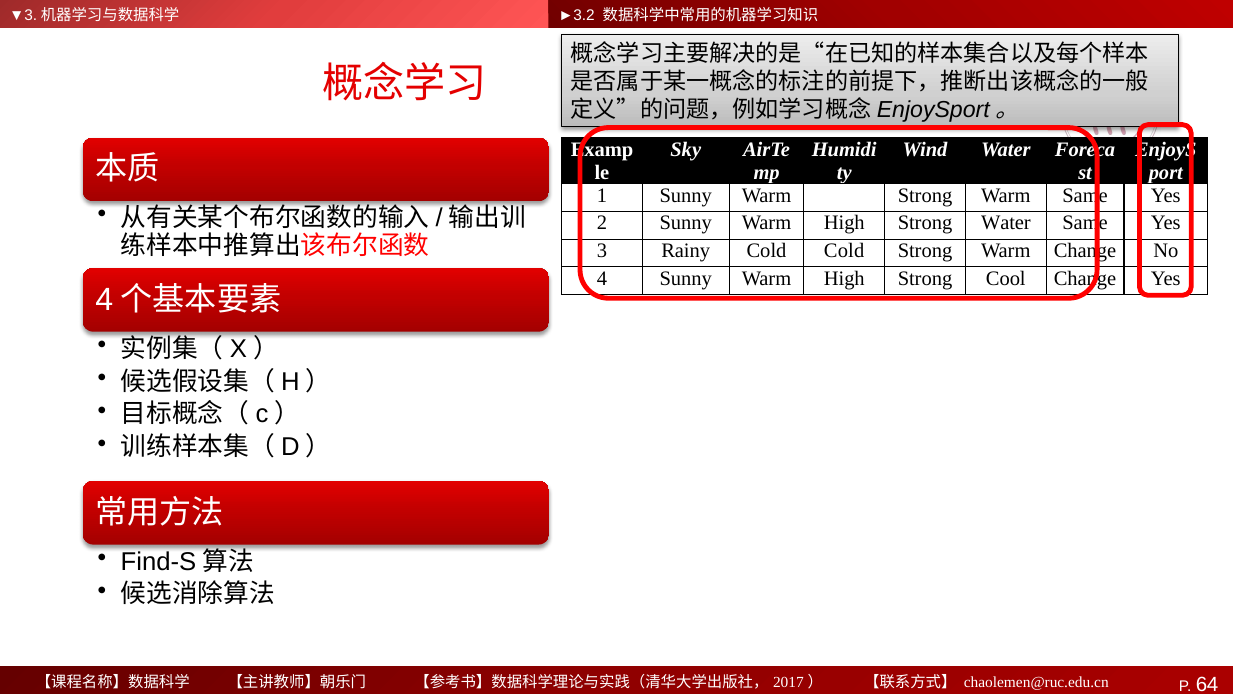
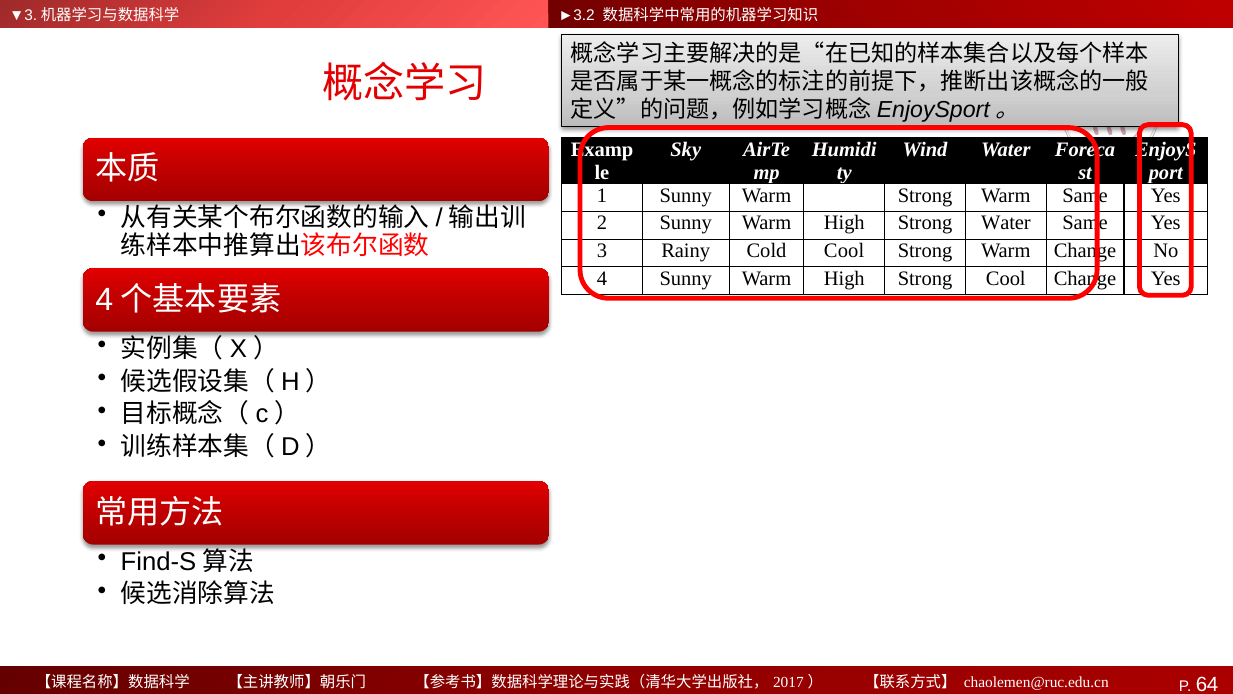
Cold Cold: Cold -> Cool (844, 251)
